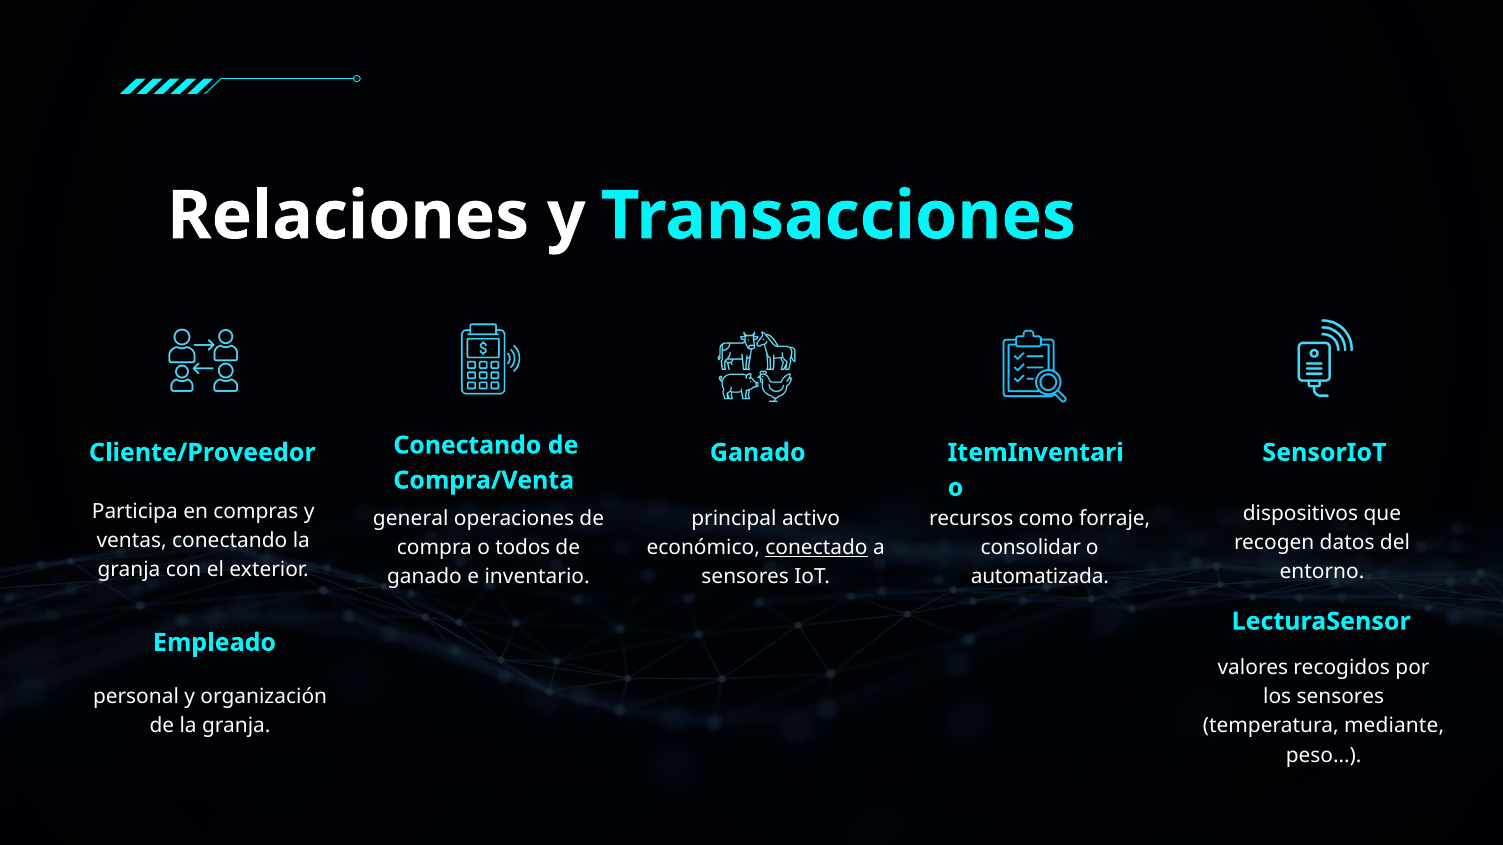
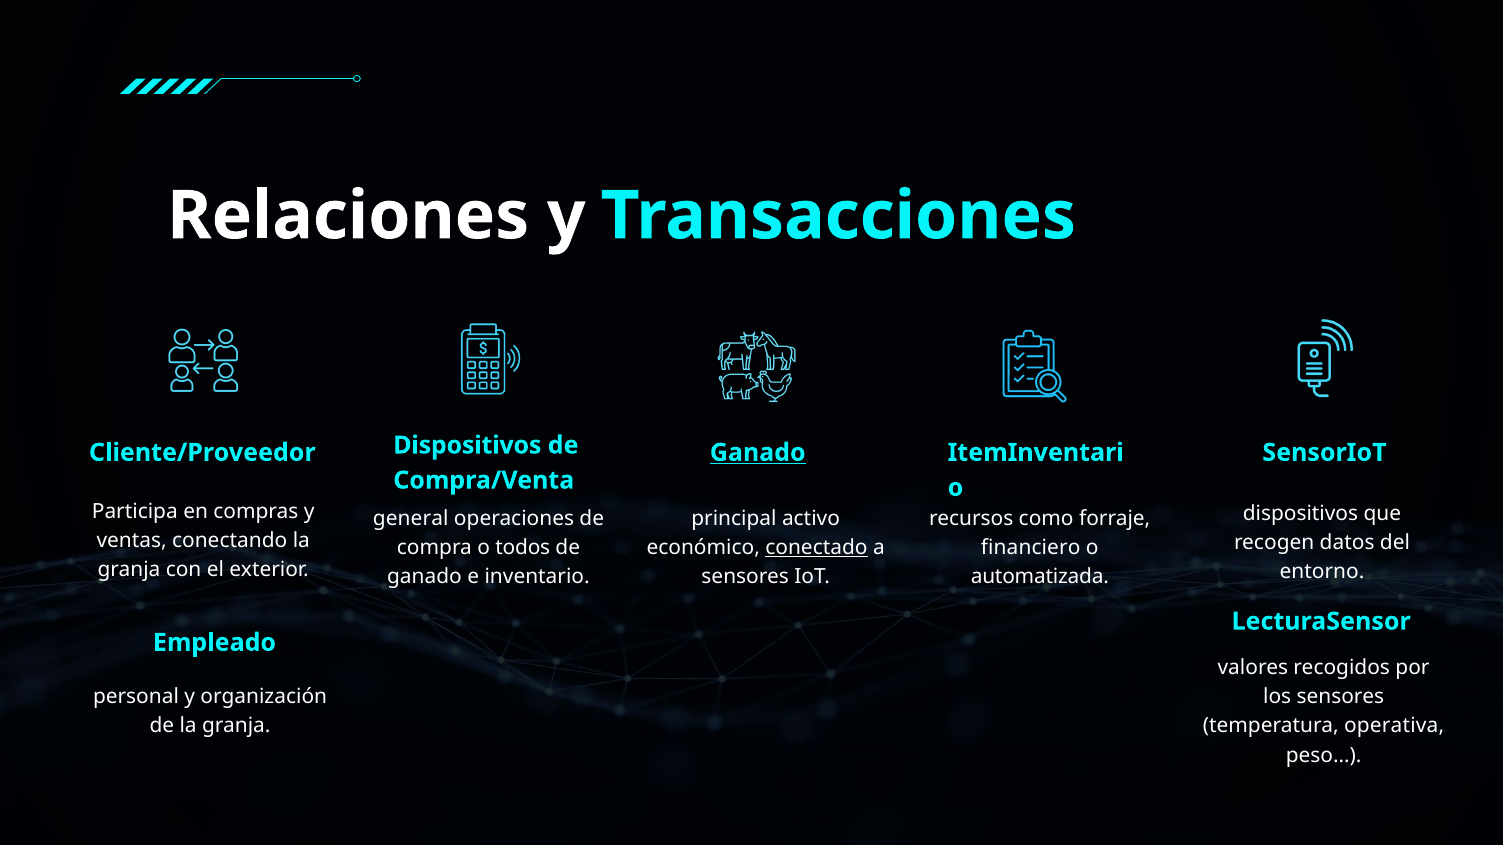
Cliente/Proveedor Conectando: Conectando -> Dispositivos (467, 445)
Ganado underline: none -> present (758, 453)
consolidar: consolidar -> financiero (1031, 548)
mediante: mediante -> operativa (1394, 726)
